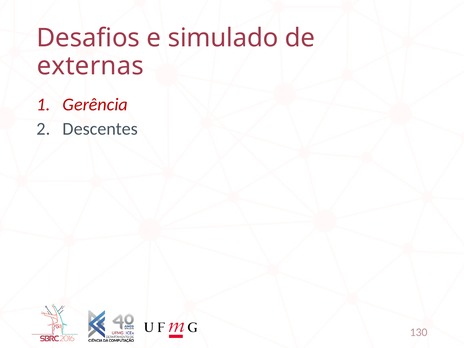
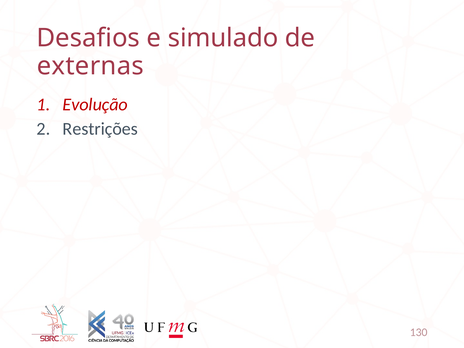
Gerência: Gerência -> Evolução (95, 105)
Descentes: Descentes -> Restrições (100, 129)
